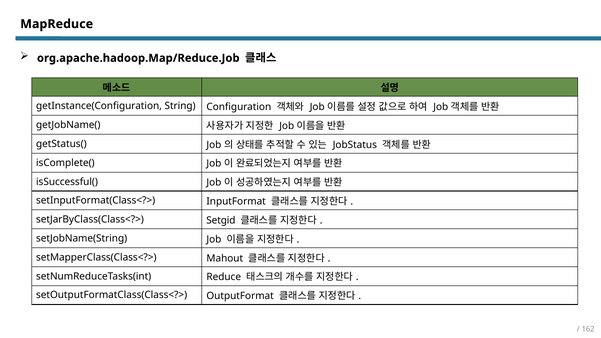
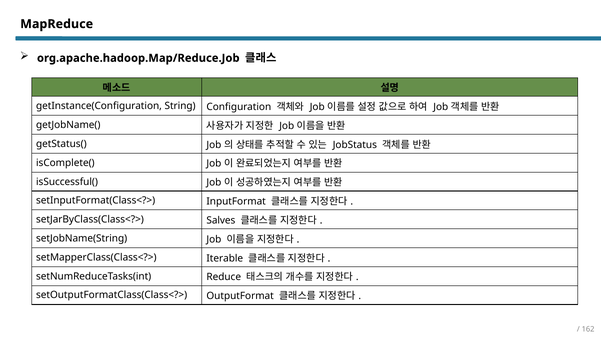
Setgid: Setgid -> Salves (221, 220)
Mahout: Mahout -> Iterable (225, 258)
